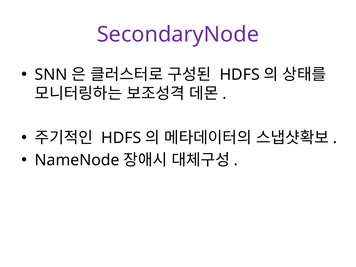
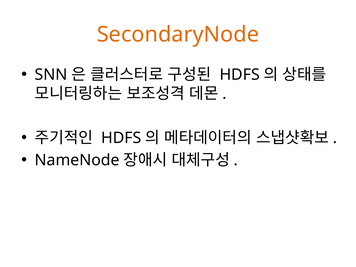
SecondaryNode colour: purple -> orange (178, 34)
